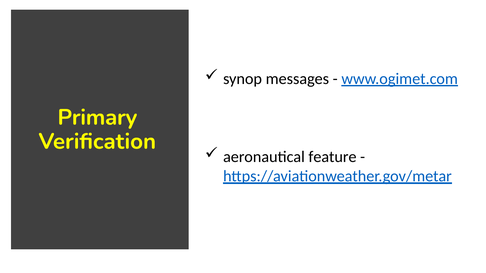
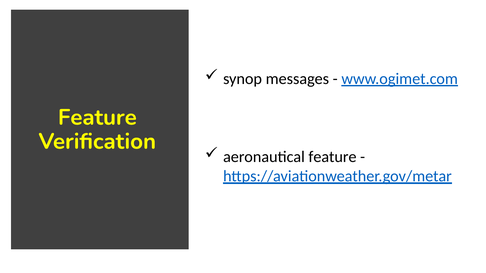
Primary: Primary -> Feature (97, 117)
